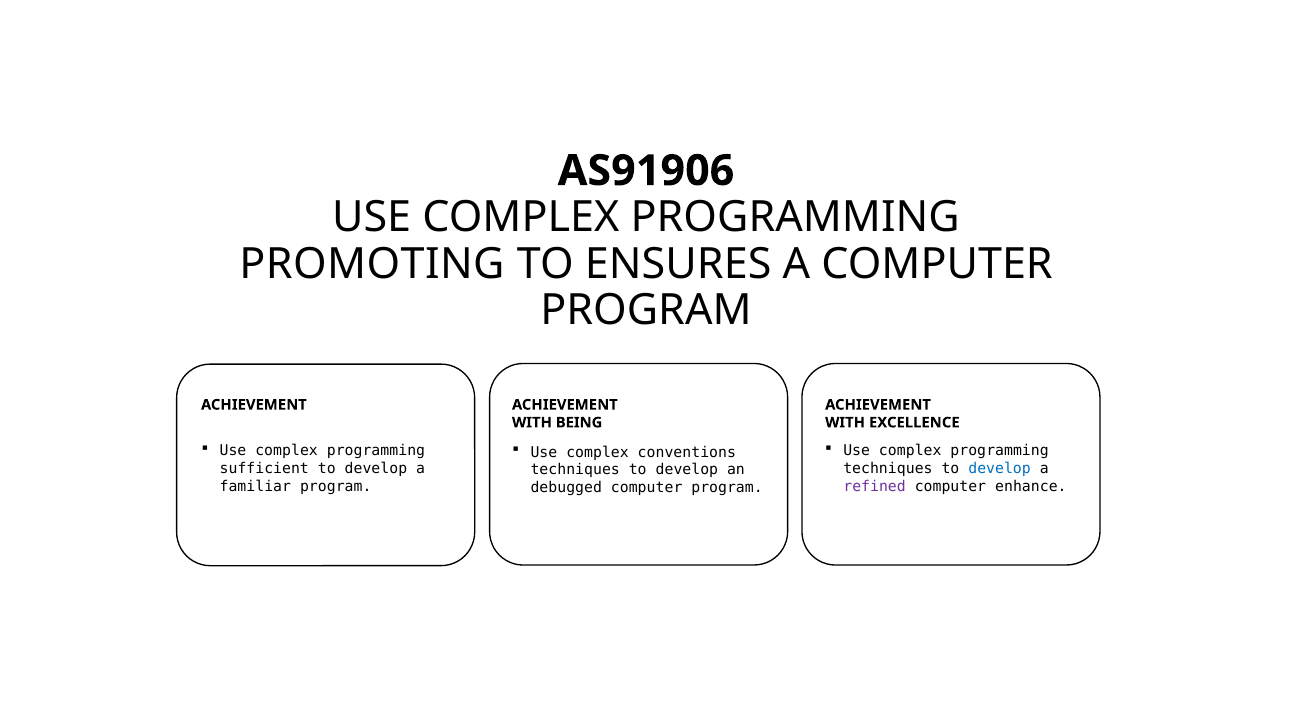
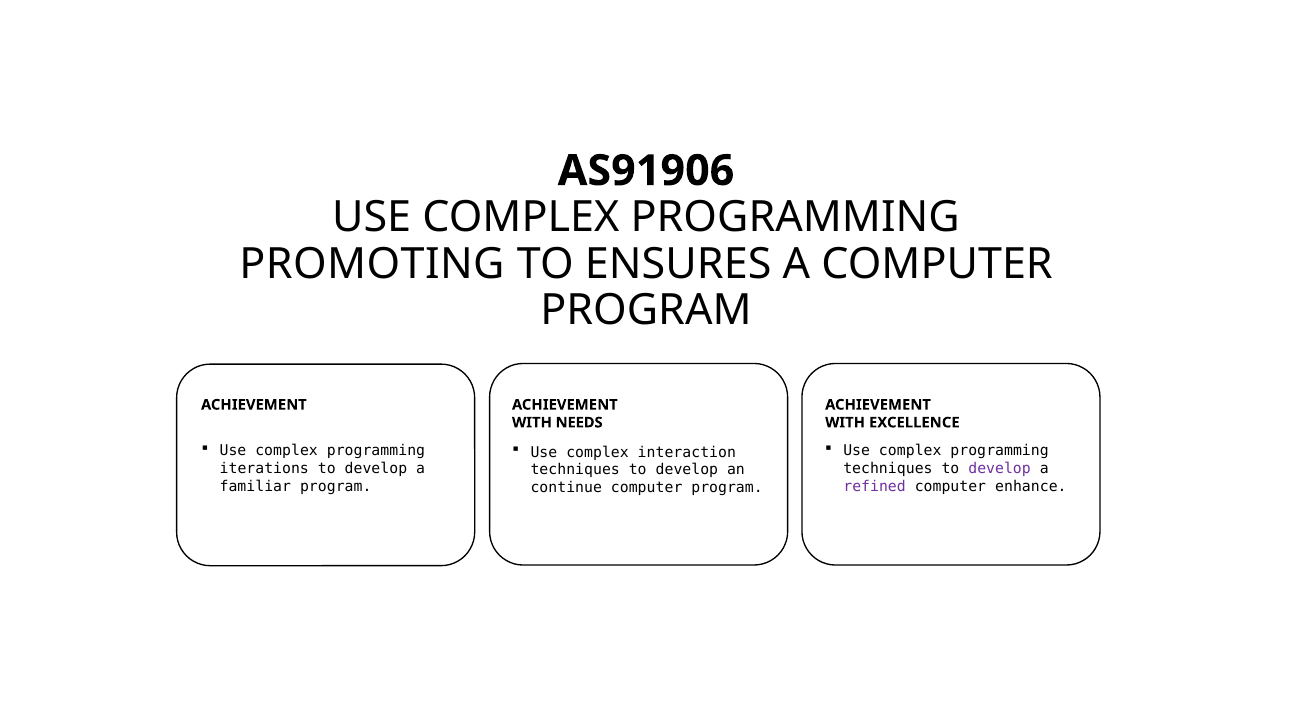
BEING: BEING -> NEEDS (579, 422)
conventions: conventions -> interaction (687, 452)
sufficient: sufficient -> iterations (264, 468)
develop colour: blue -> purple (1000, 468)
debugged: debugged -> continue (566, 488)
